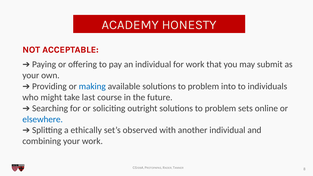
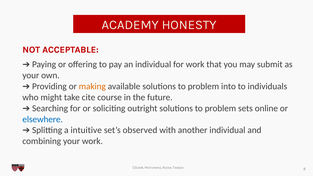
making colour: blue -> orange (92, 86)
last: last -> cite (89, 97)
ethically: ethically -> intuitive (86, 130)
